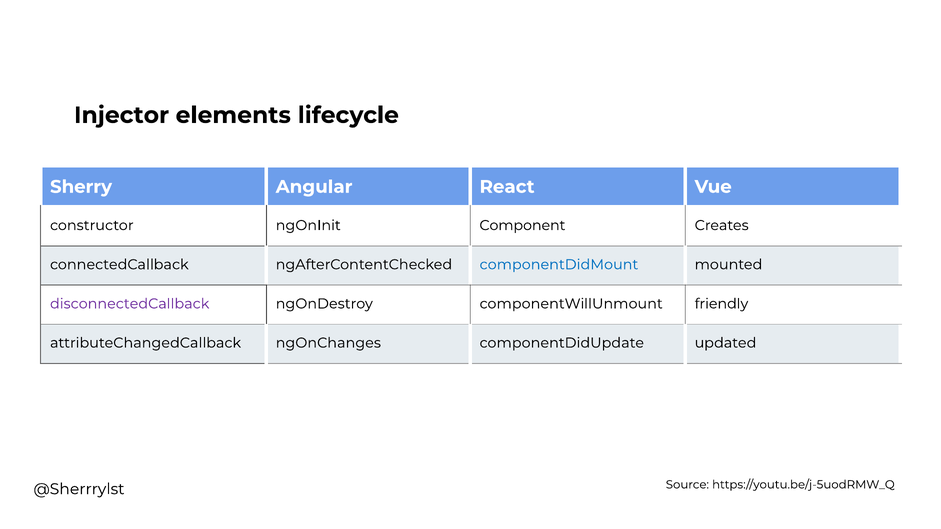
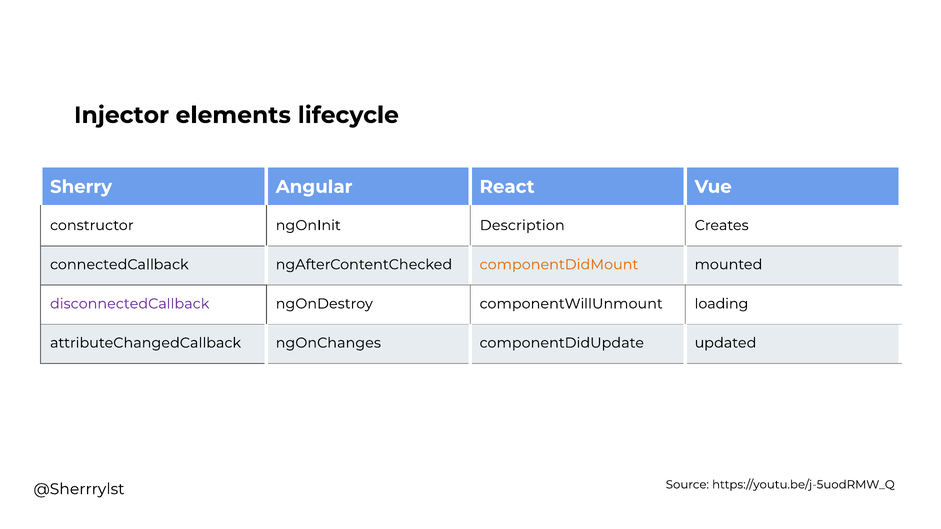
Component: Component -> Description (522, 226)
componentDidMount colour: blue -> orange (559, 265)
friendly: friendly -> loading (721, 304)
